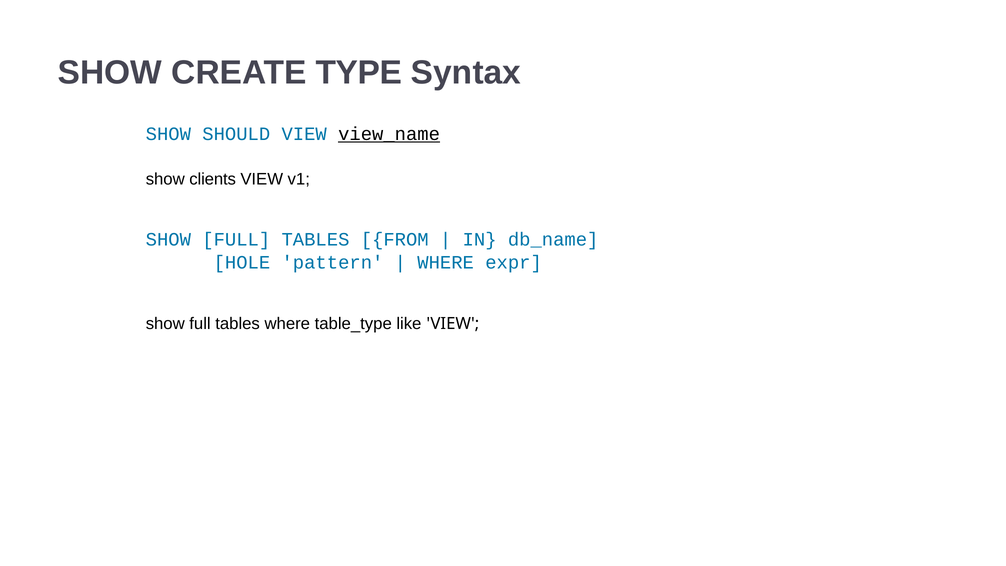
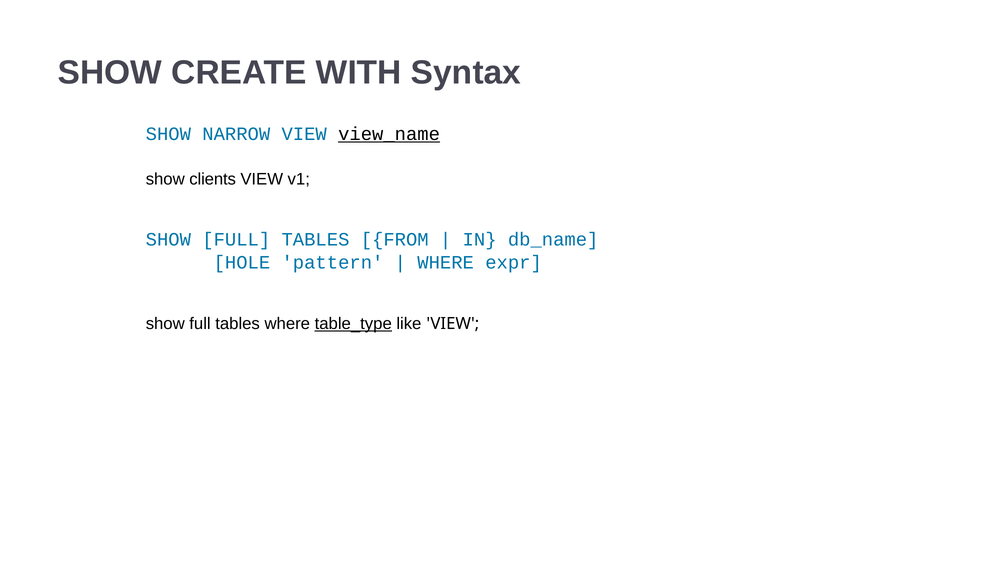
TYPE: TYPE -> WITH (359, 73)
SHOULD: SHOULD -> NARROW (236, 134)
table_type underline: none -> present (353, 324)
